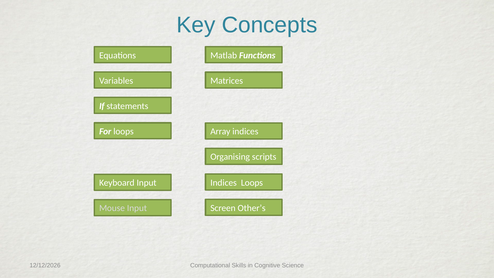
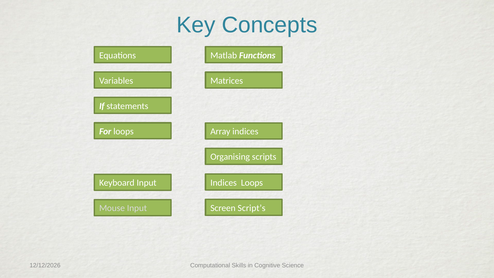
Other’s: Other’s -> Script’s (252, 208)
